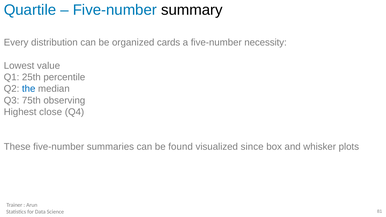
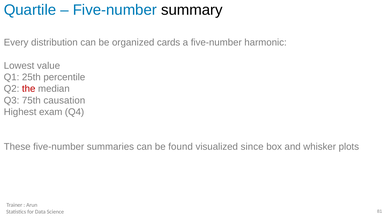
necessity: necessity -> harmonic (266, 43)
the colour: blue -> red (29, 89)
observing: observing -> causation (64, 100)
close: close -> exam (51, 112)
